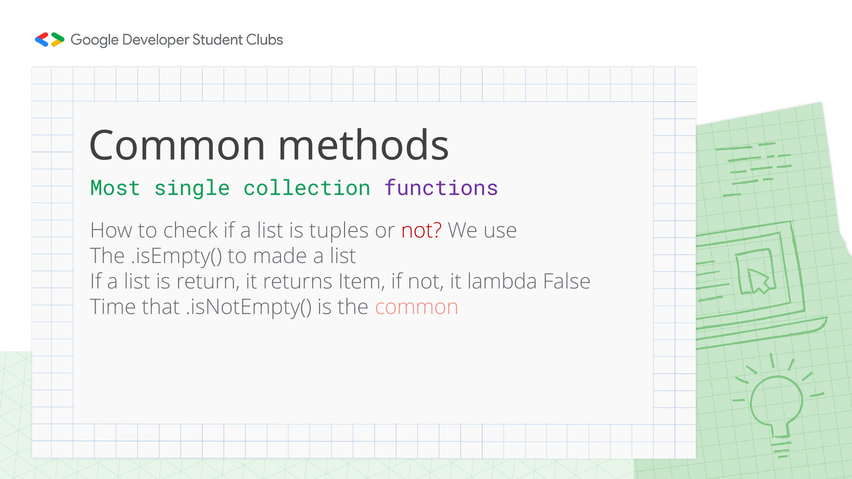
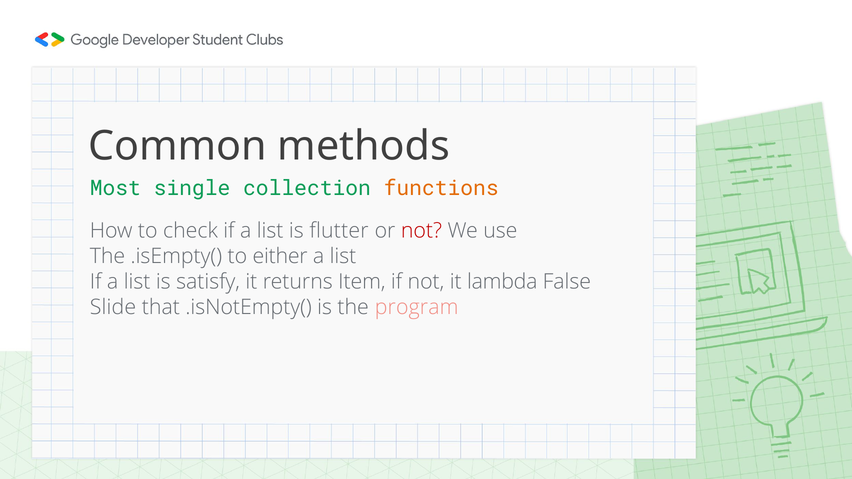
functions colour: purple -> orange (441, 188)
tuples: tuples -> flutter (339, 231)
made: made -> either (280, 256)
return: return -> satisfy (208, 282)
Time: Time -> Slide (113, 307)
the common: common -> program (417, 307)
